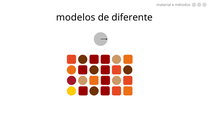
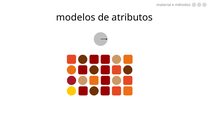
diferente: diferente -> atributos (132, 18)
